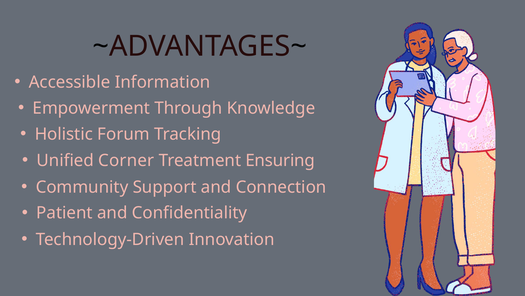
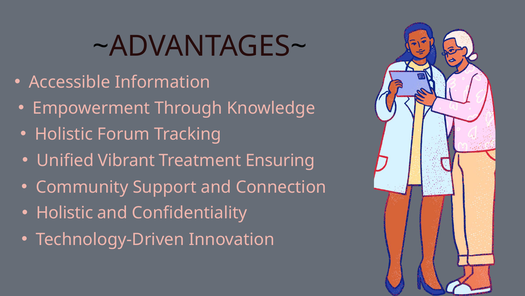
Corner: Corner -> Vibrant (126, 160)
Patient: Patient -> Holistic (65, 213)
